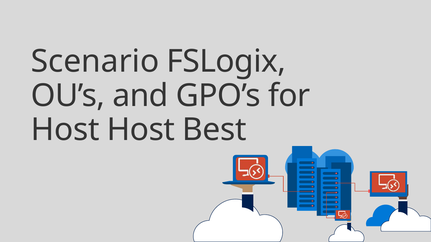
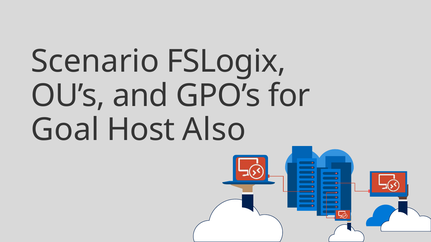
Host: Host -> Goal (65, 130)
Best: Best -> Also (214, 130)
